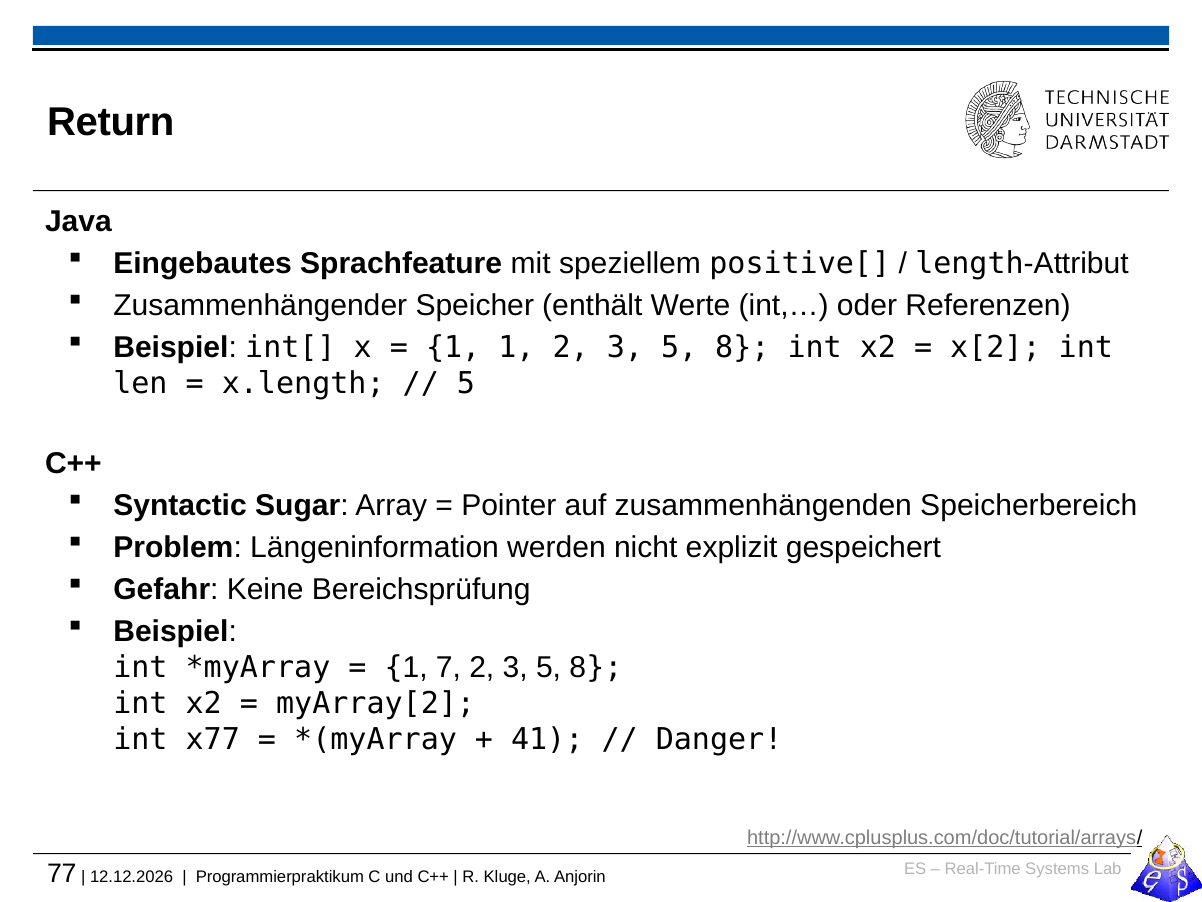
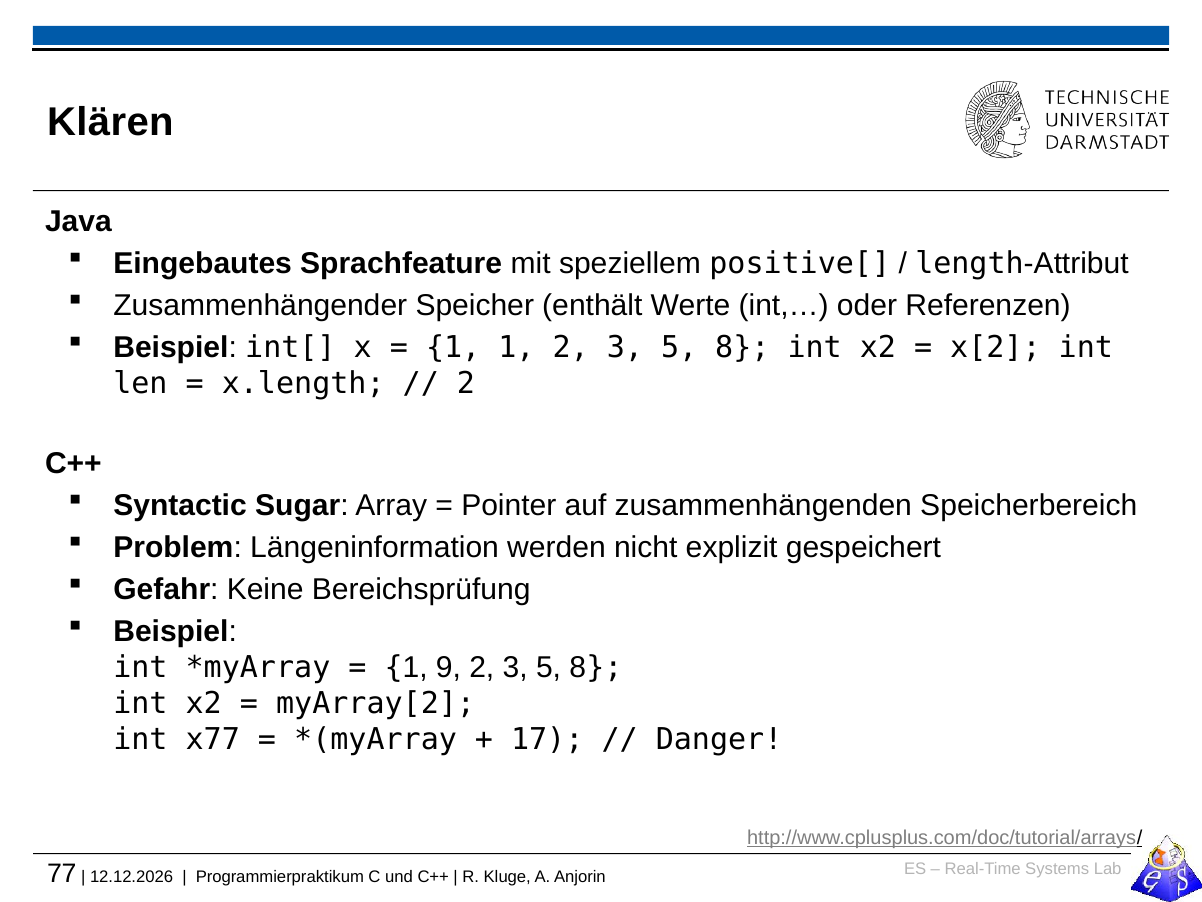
Return: Return -> Klären (110, 122)
5: 5 -> 2 (466, 384)
7: 7 -> 9 (448, 667)
41: 41 -> 17 (547, 739)
